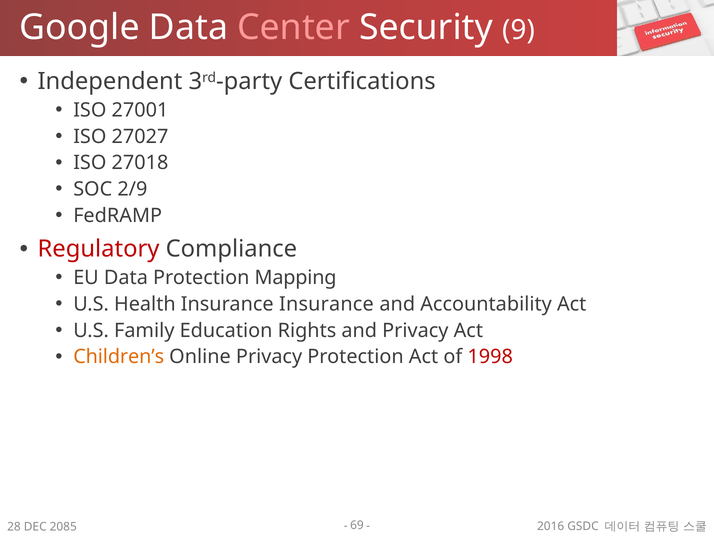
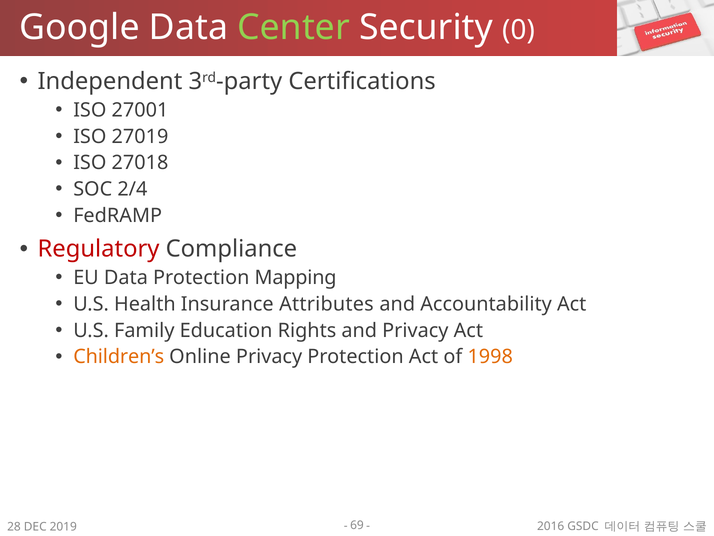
Center colour: pink -> light green (294, 28)
9: 9 -> 0 (519, 30)
27027: 27027 -> 27019 (140, 136)
2/9: 2/9 -> 2/4 (132, 189)
Insurance Insurance: Insurance -> Attributes (326, 304)
1998 colour: red -> orange (490, 357)
2085: 2085 -> 2019 (63, 526)
